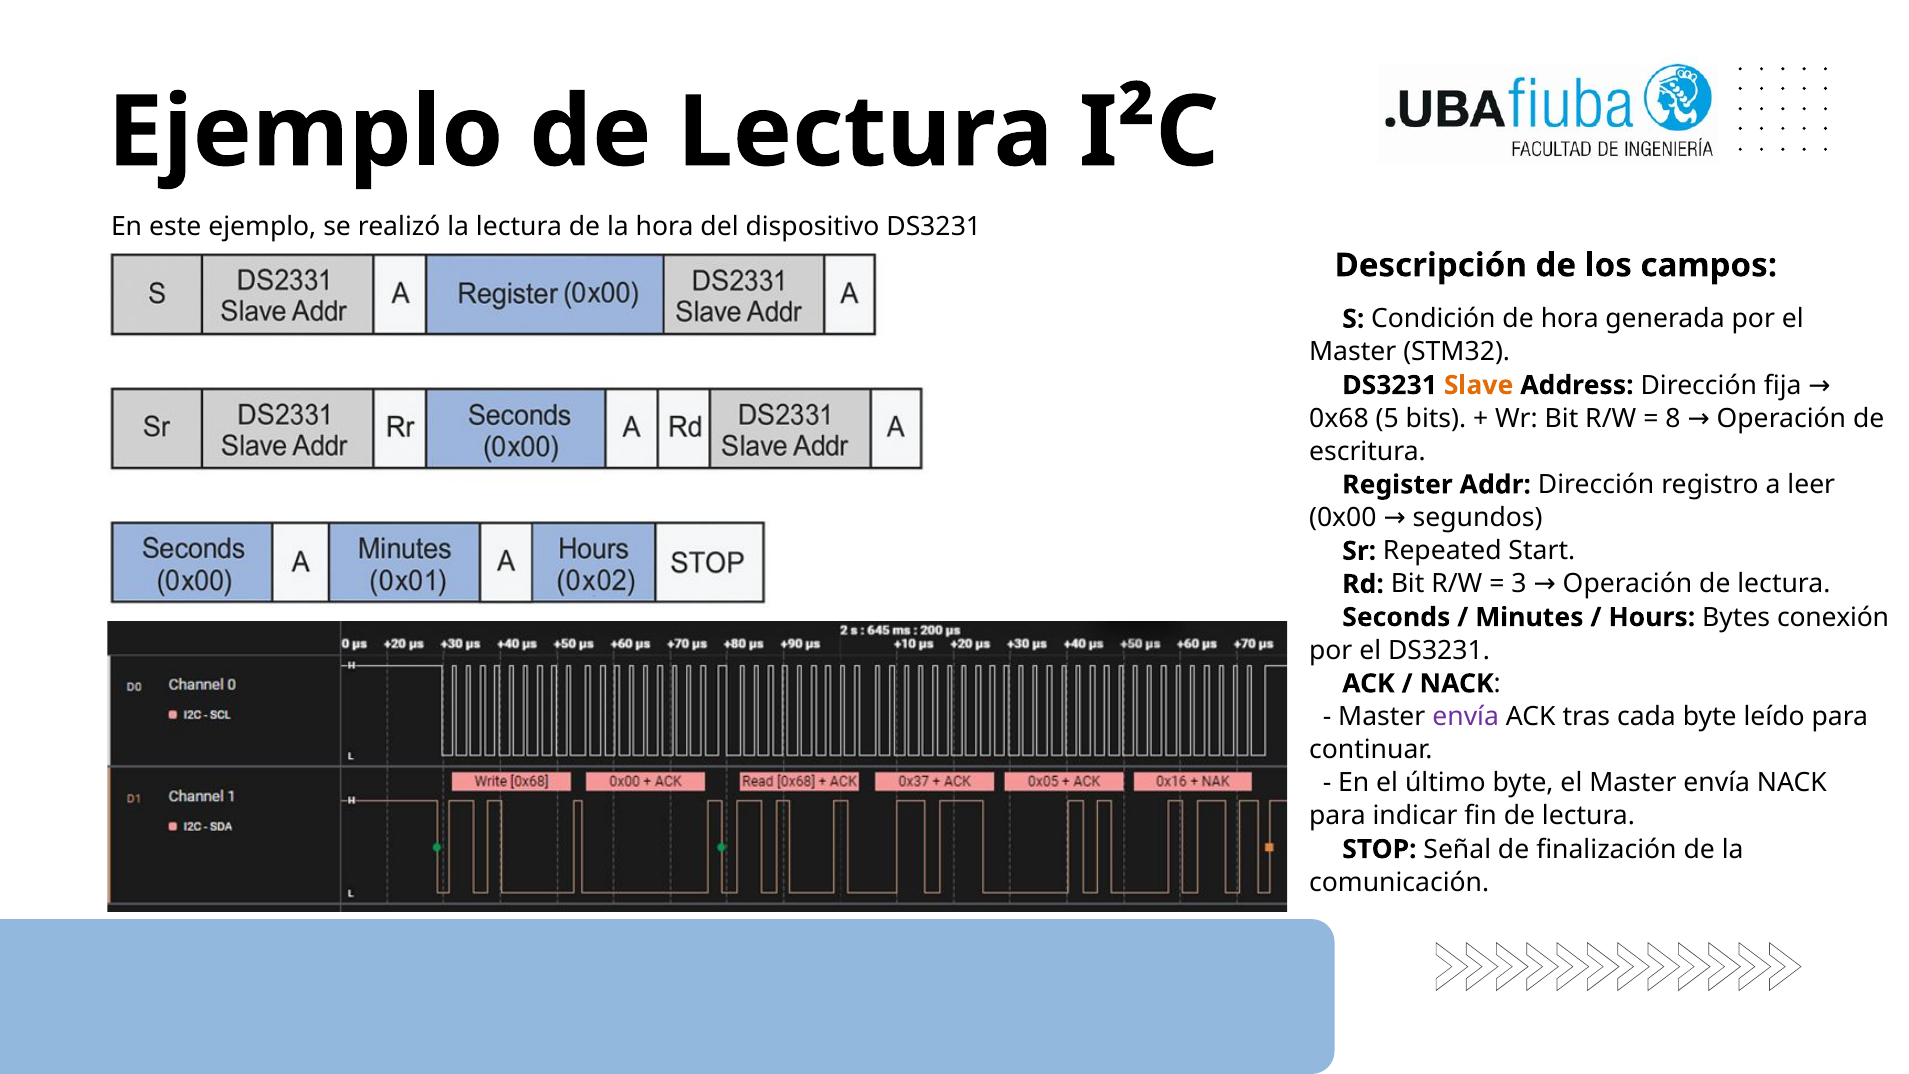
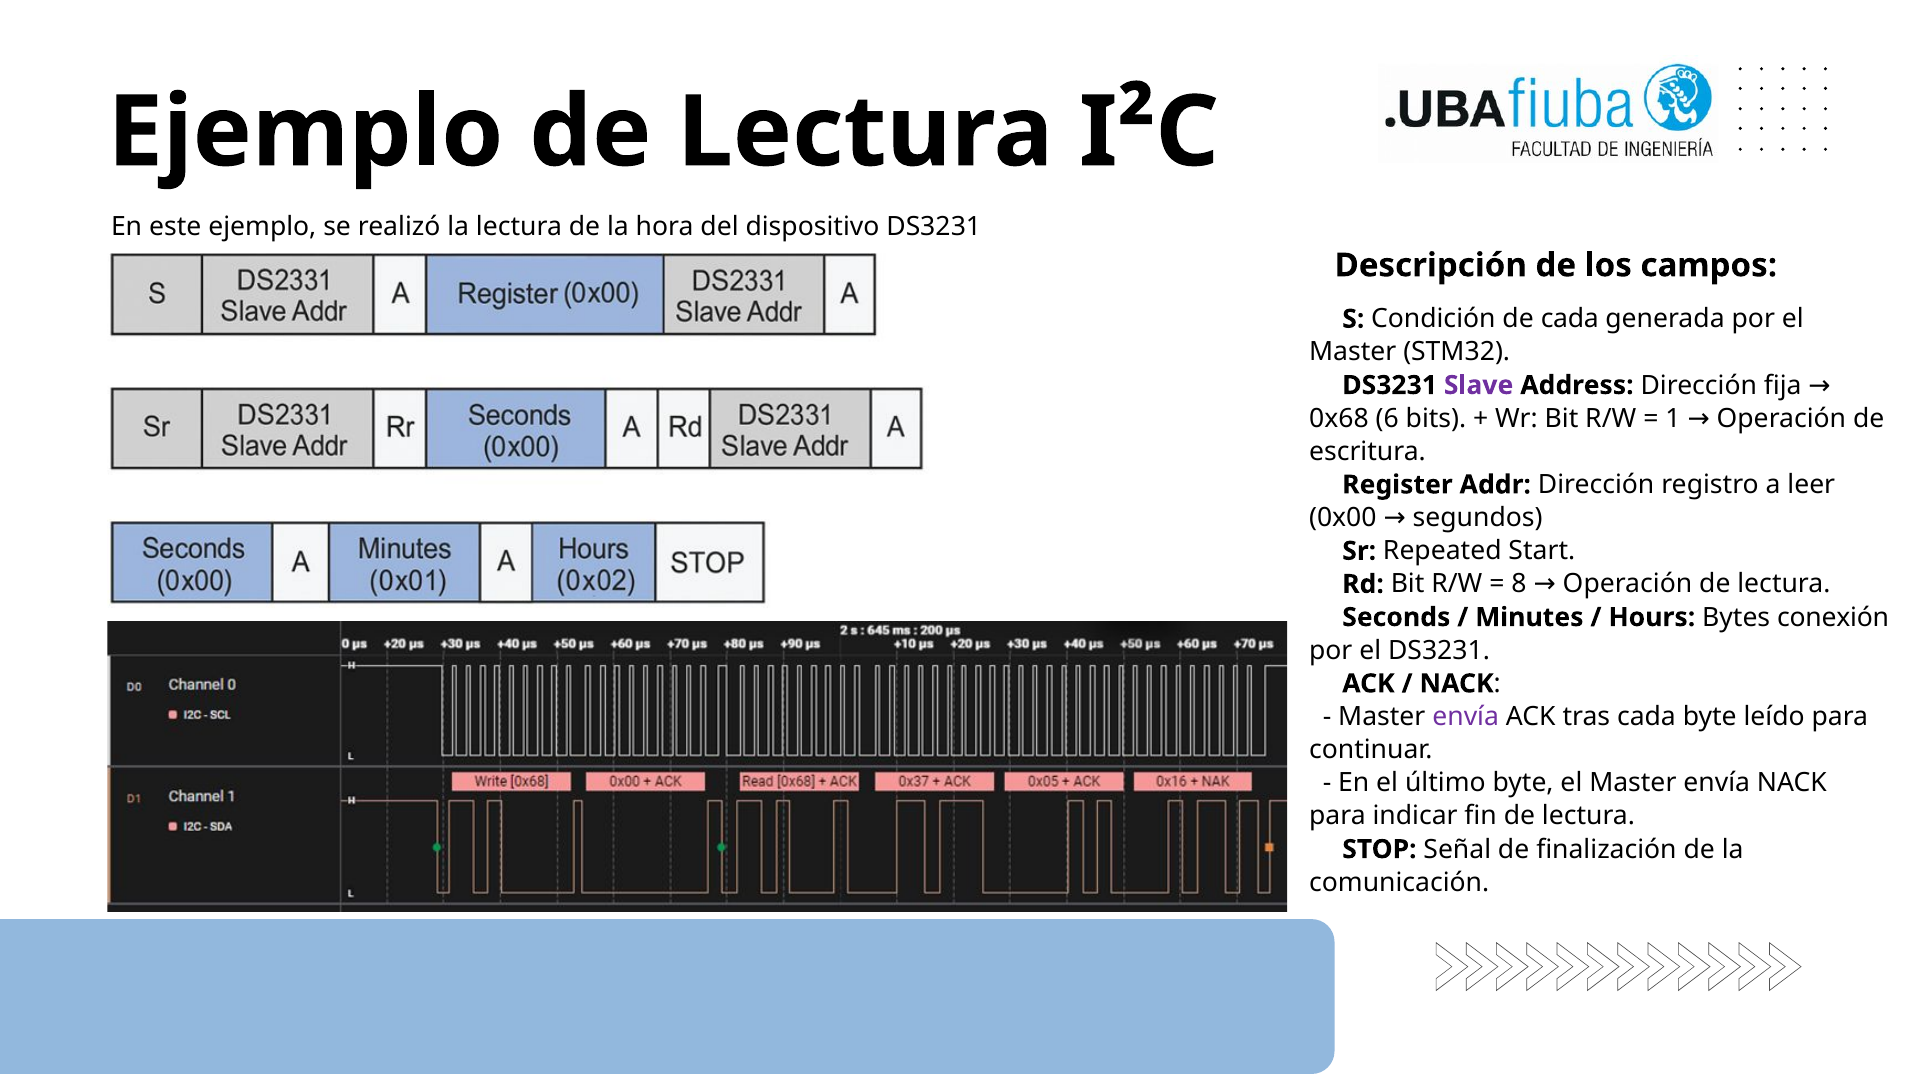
de hora: hora -> cada (1570, 319)
Slave colour: orange -> purple (1479, 385)
5: 5 -> 6 (1387, 418)
8: 8 -> 1 (1673, 418)
3: 3 -> 8 (1519, 584)
